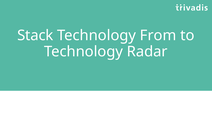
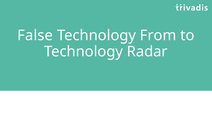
Stack: Stack -> False (35, 35)
